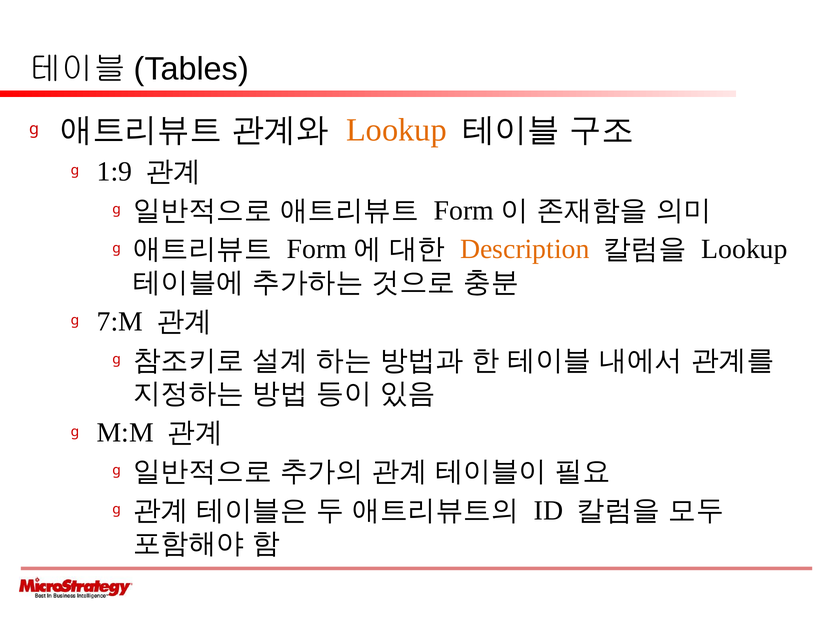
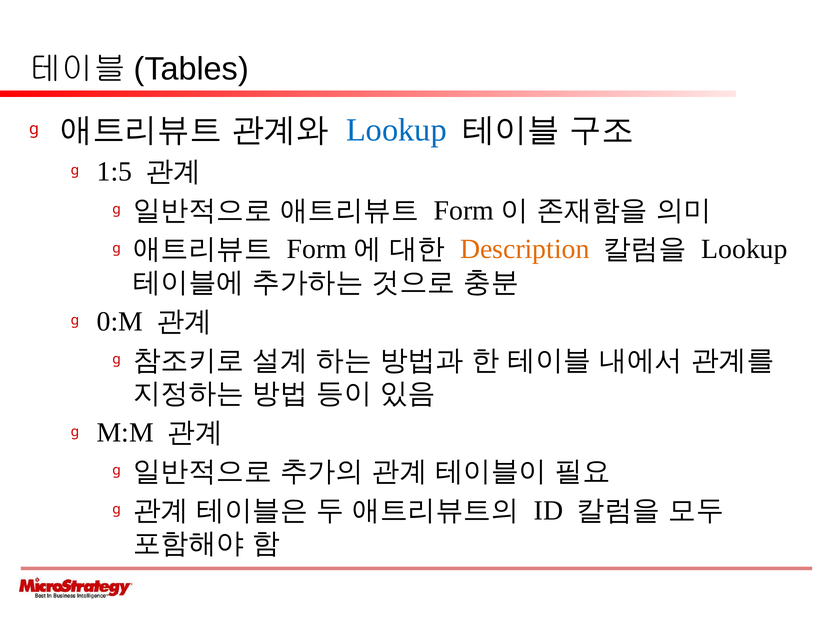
Lookup colour: orange -> blue (396, 130)
1:9: 1:9 -> 1:5 (114, 172)
7:M: 7:M -> 0:M (120, 321)
